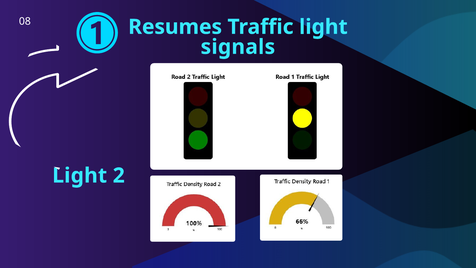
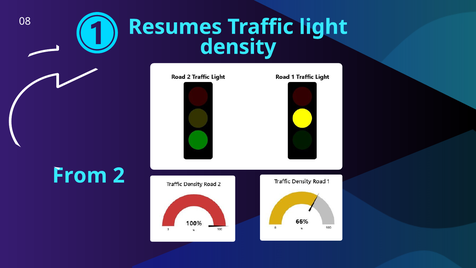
signals: signals -> density (238, 47)
Light: Light -> From (80, 175)
